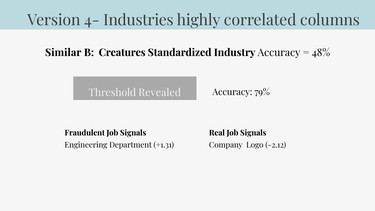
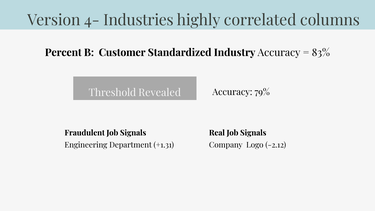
Similar: Similar -> Percent (63, 53)
Creatures: Creatures -> Customer (122, 53)
48%: 48% -> 83% (321, 53)
